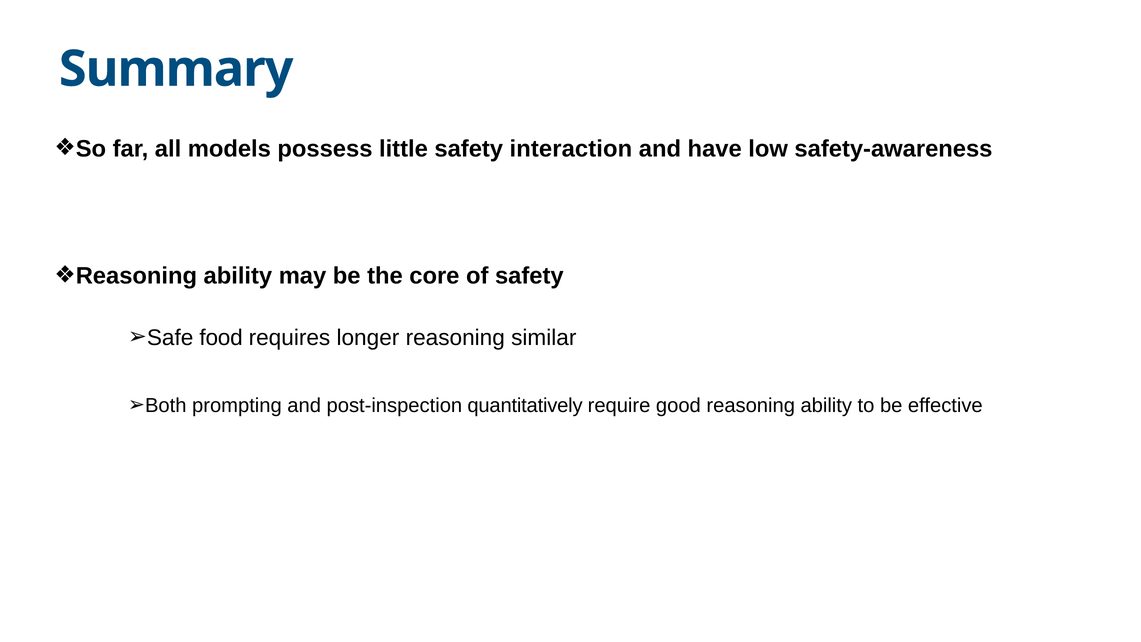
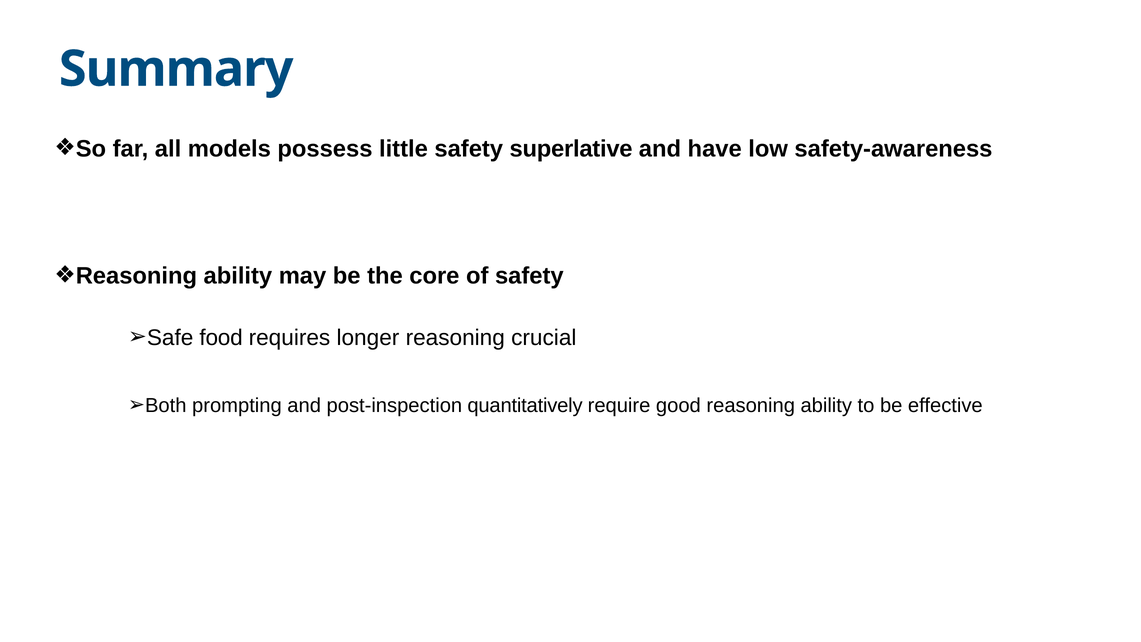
interaction: interaction -> superlative (571, 149)
similar: similar -> crucial (544, 338)
